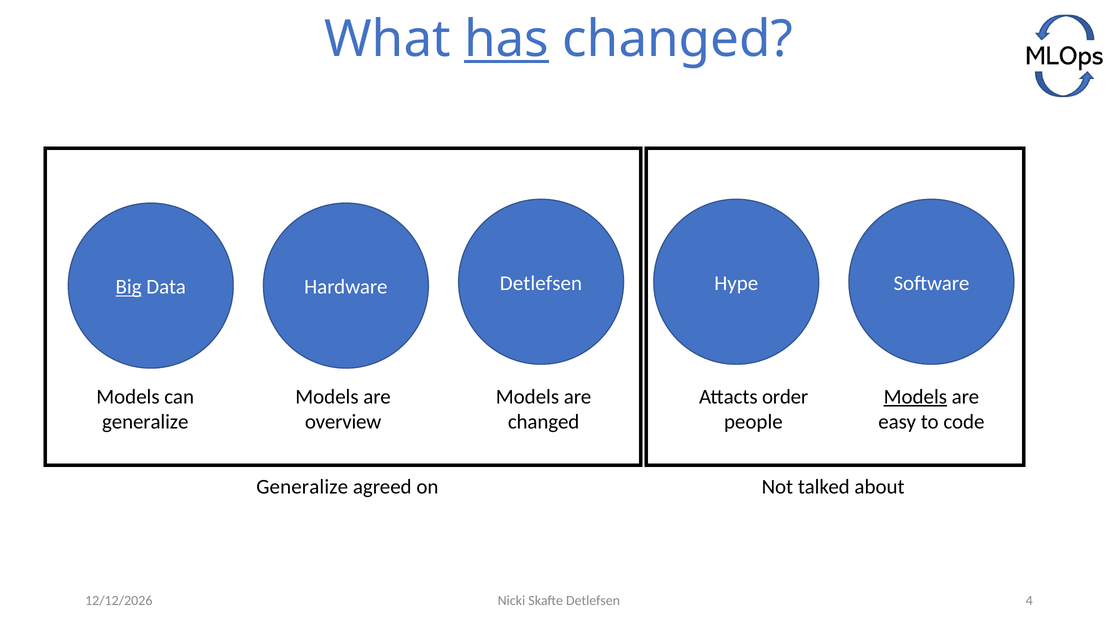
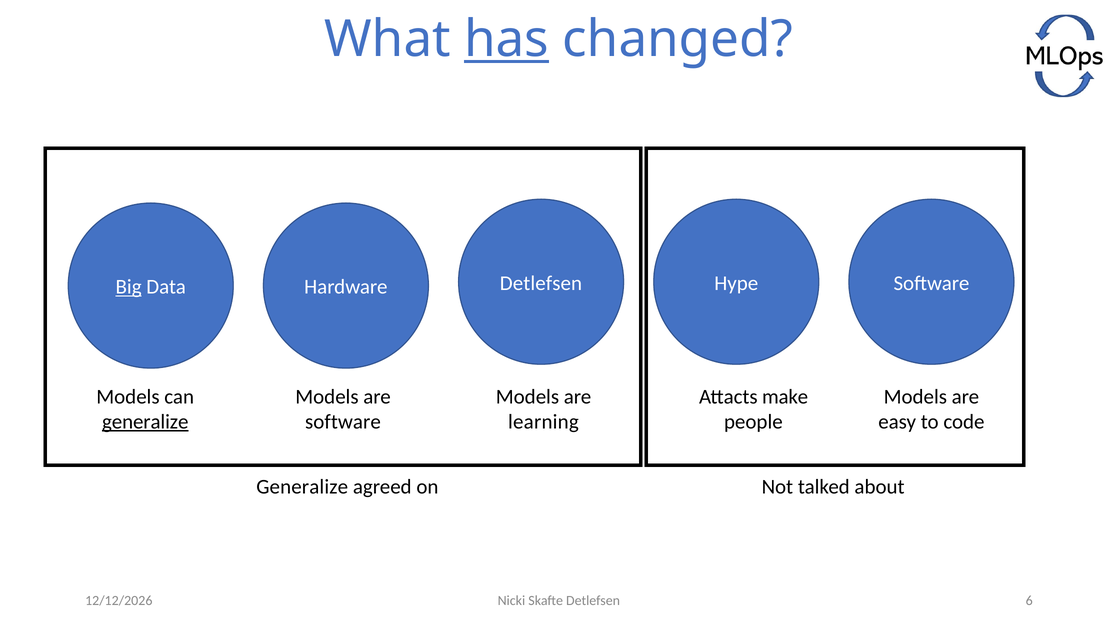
order: order -> make (785, 397)
Models underline: present -> none (915, 397)
generalize underline: none -> present (145, 422)
overview: overview -> software (343, 422)
changed: changed -> learning (543, 422)
4: 4 -> 6 (1029, 600)
